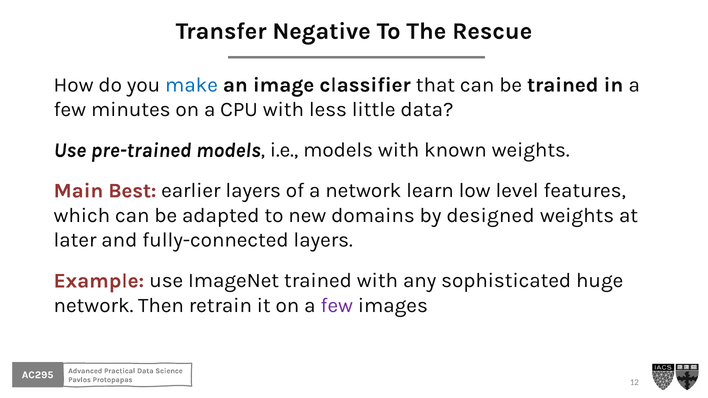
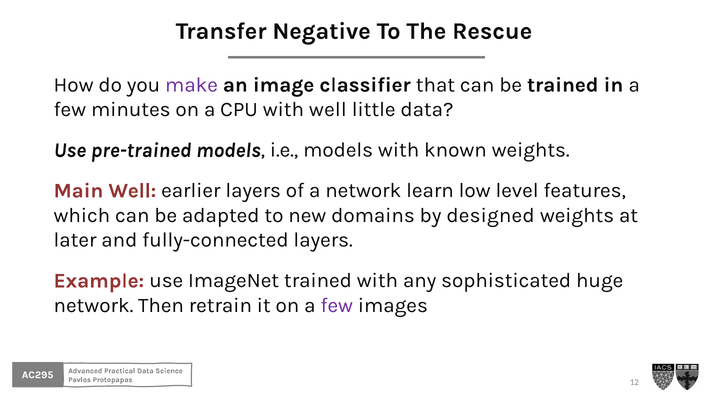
make colour: blue -> purple (192, 85)
with less: less -> well (328, 110)
Main Best: Best -> Well (132, 191)
